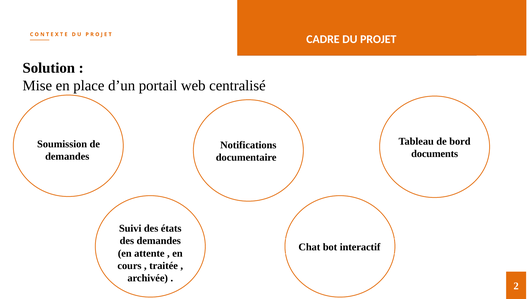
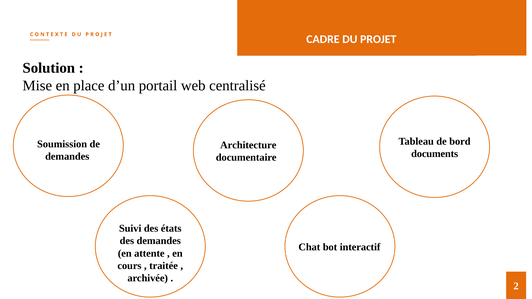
Notifications: Notifications -> Architecture (248, 145)
